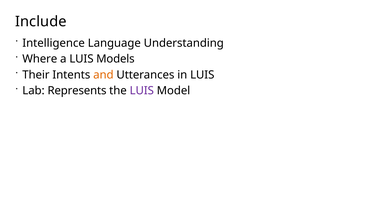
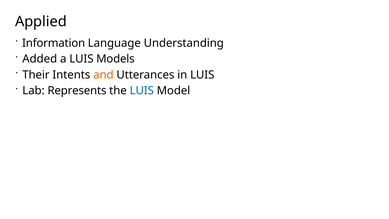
Include: Include -> Applied (41, 22)
Intelligence: Intelligence -> Information (54, 43)
Where: Where -> Added (40, 59)
LUIS colour: purple -> blue (142, 91)
